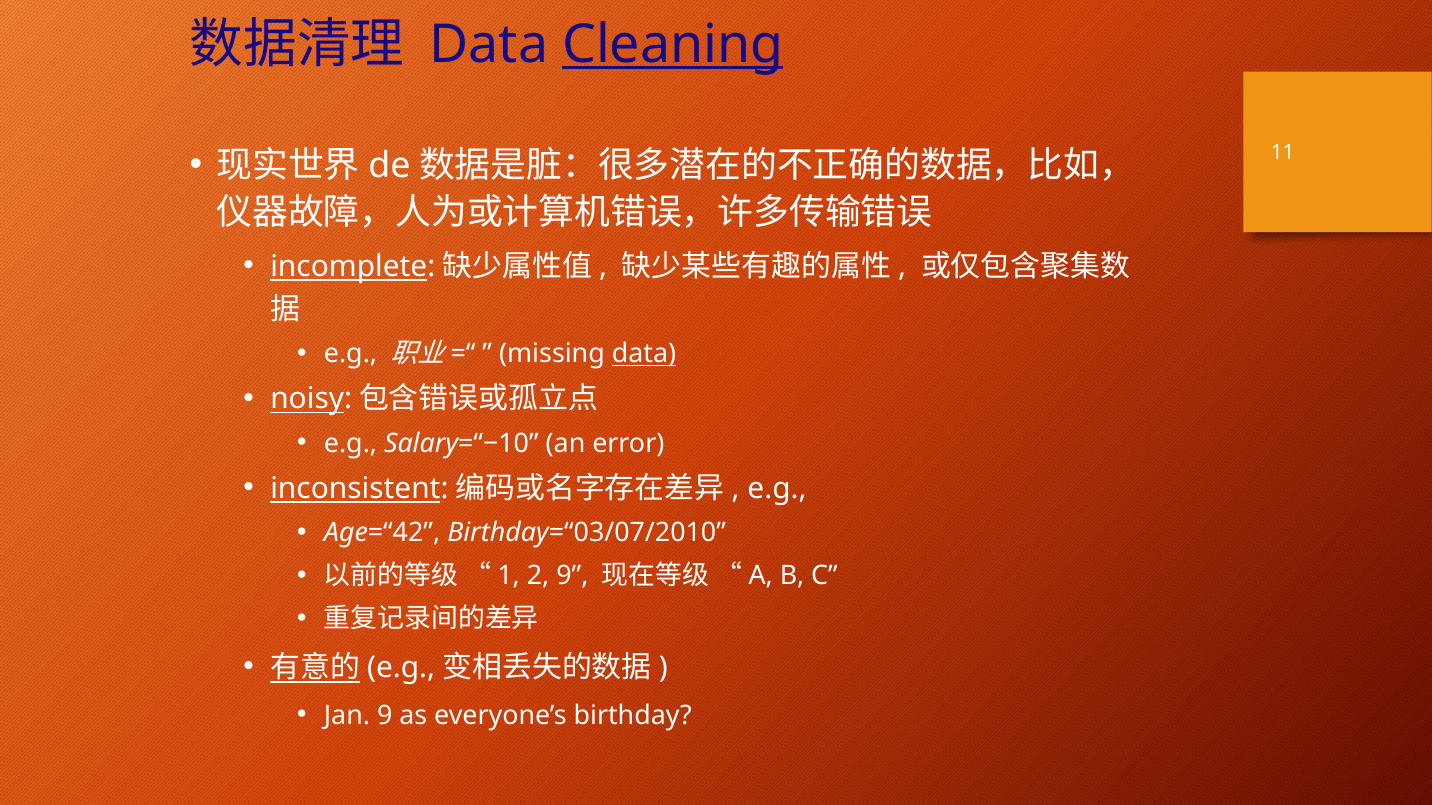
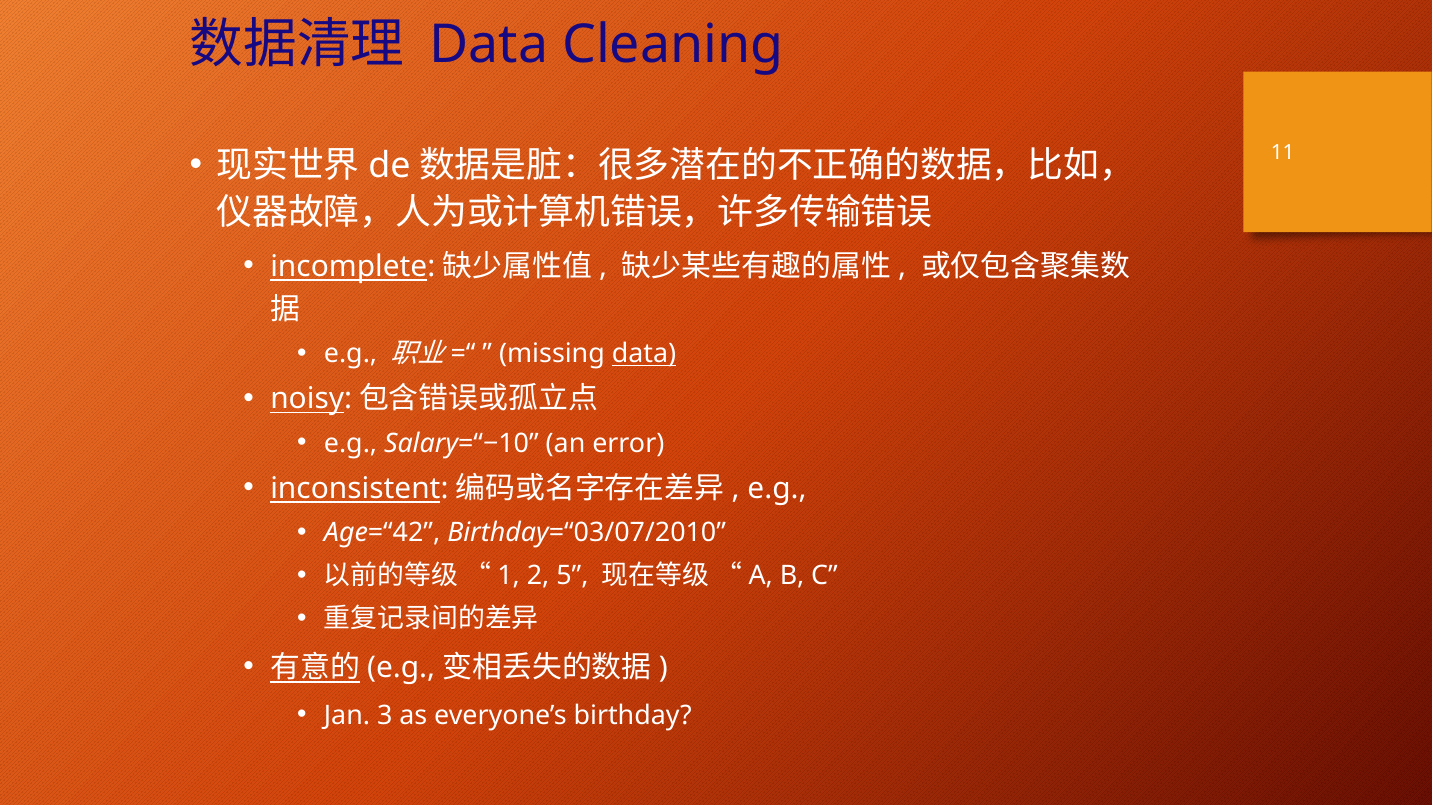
Cleaning underline: present -> none (673, 44)
2 9: 9 -> 5 (572, 576)
Jan 9: 9 -> 3 (385, 716)
